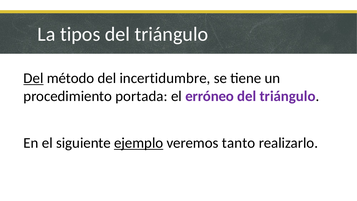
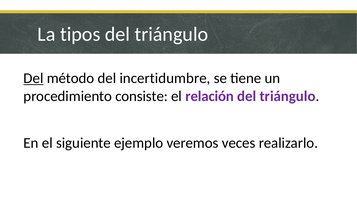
portada: portada -> consiste (142, 96)
erróneo: erróneo -> relación (210, 96)
ejemplo underline: present -> none (139, 143)
tanto: tanto -> veces (239, 143)
